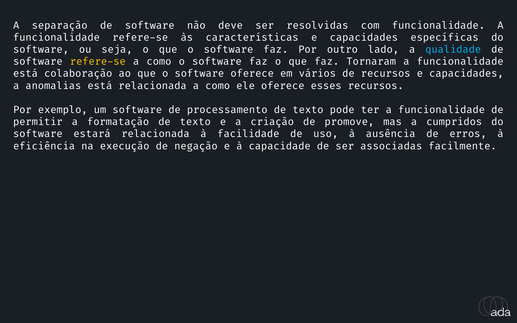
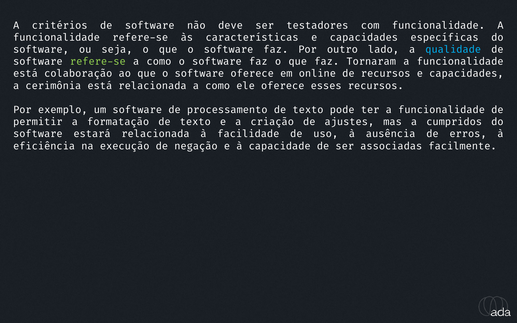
separação: separação -> critérios (60, 25)
resolvidas: resolvidas -> testadores (317, 25)
refere-se colour: yellow -> light green (98, 62)
vários: vários -> online (317, 74)
anomalias: anomalias -> cerimônia (53, 86)
promove: promove -> ajustes (349, 122)
